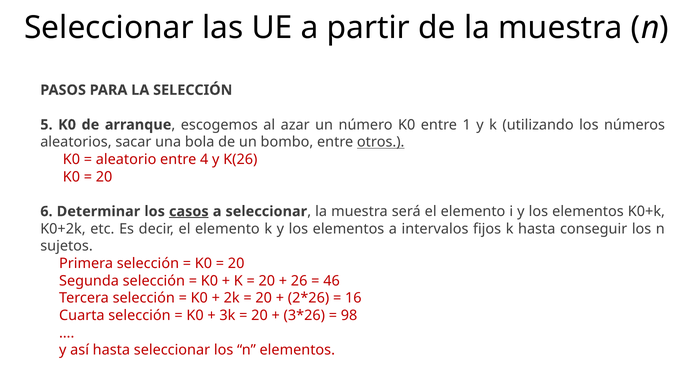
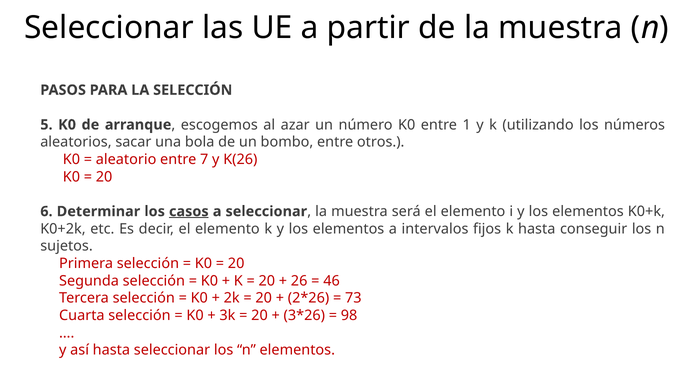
otros underline: present -> none (381, 142)
4: 4 -> 7 (204, 159)
16: 16 -> 73 (353, 298)
